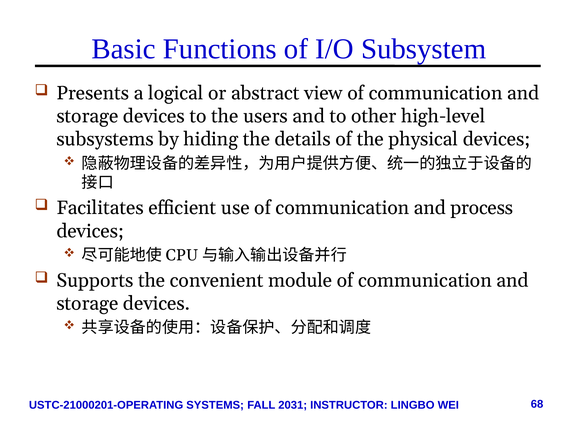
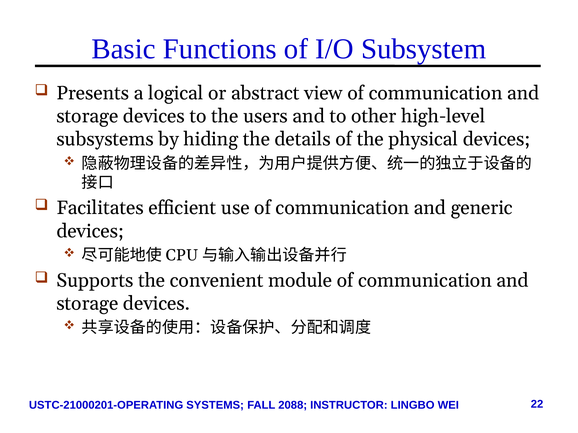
process: process -> generic (482, 208)
2031: 2031 -> 2088 (293, 406)
68: 68 -> 22 (537, 405)
